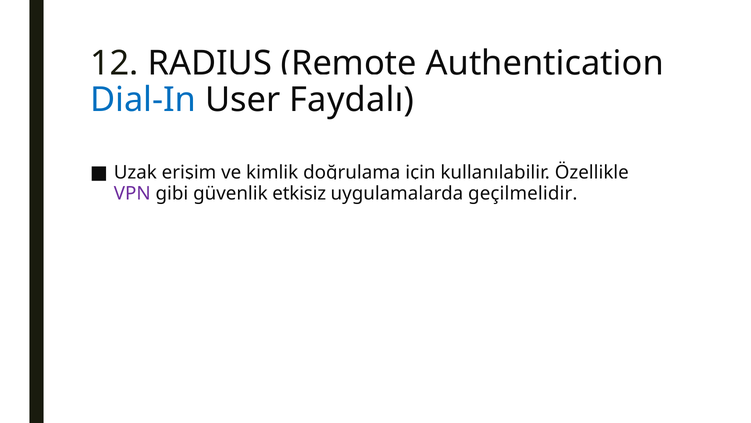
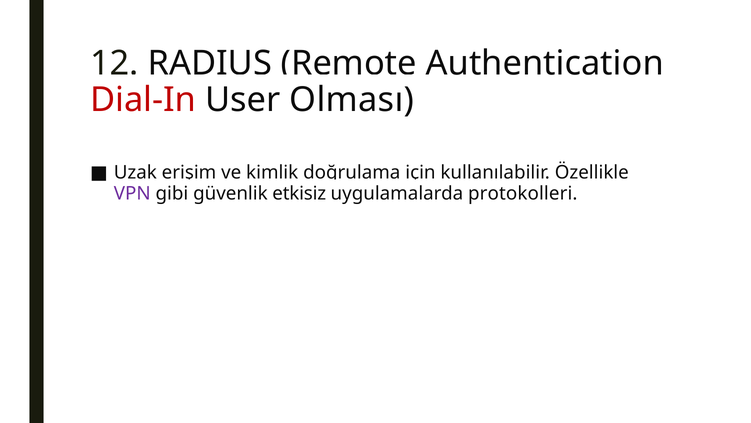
Dial-In colour: blue -> red (143, 100)
Faydalı: Faydalı -> Olması (352, 100)
geçilmelidir: geçilmelidir -> protokolleri (523, 193)
